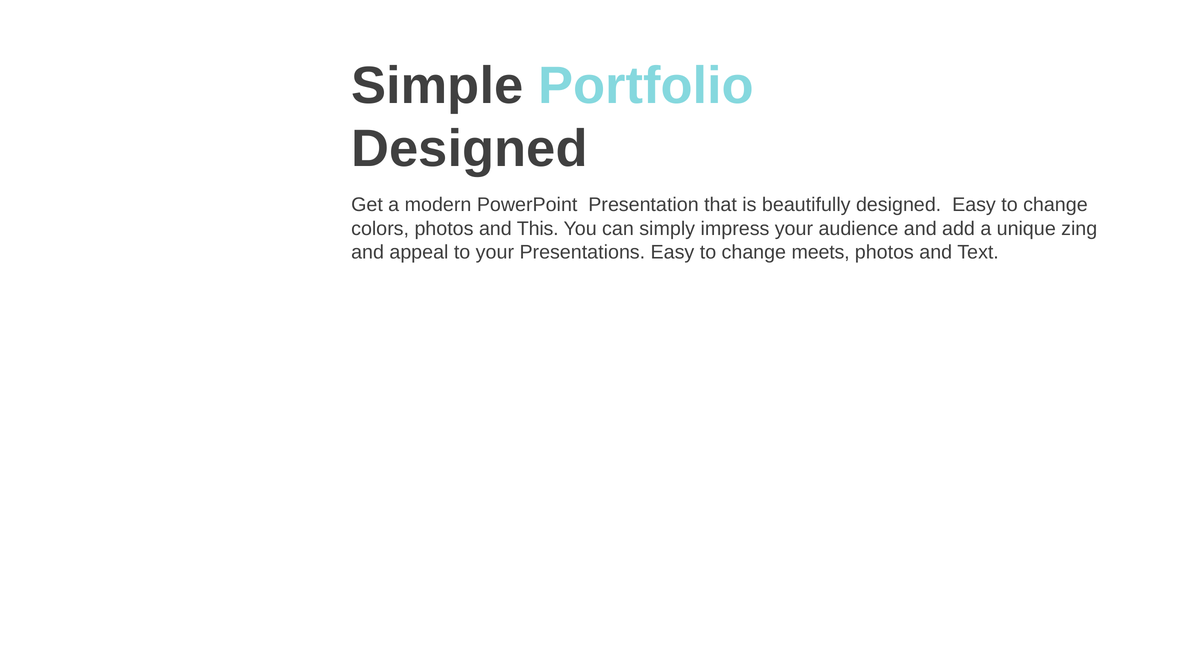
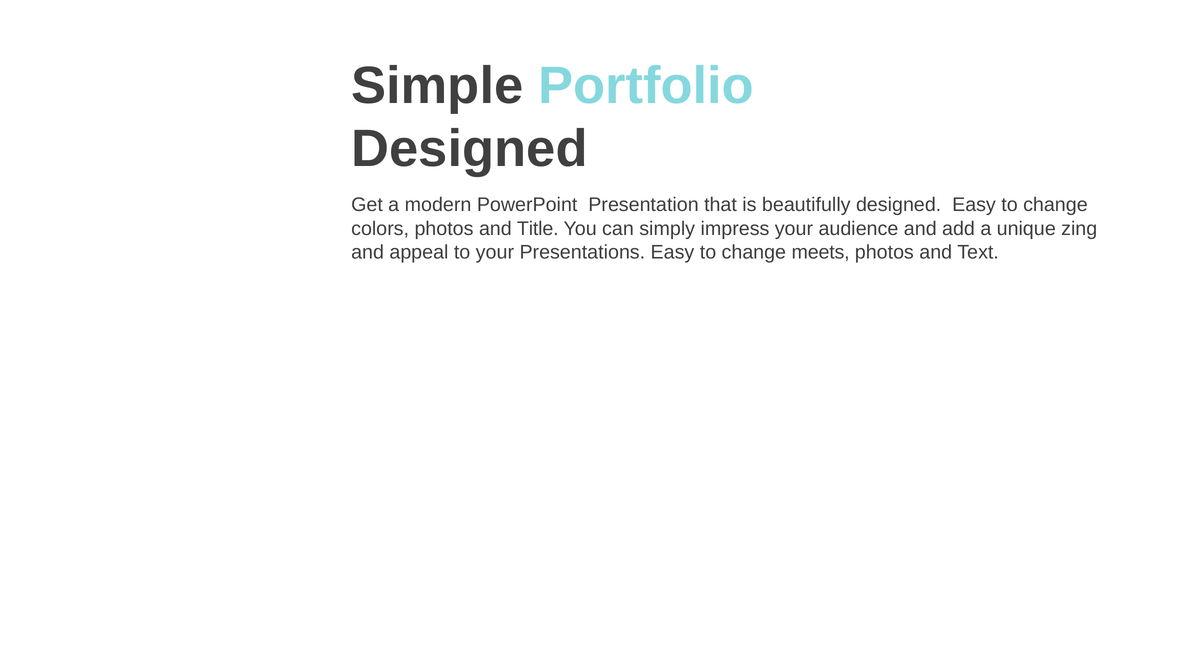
This: This -> Title (538, 229)
